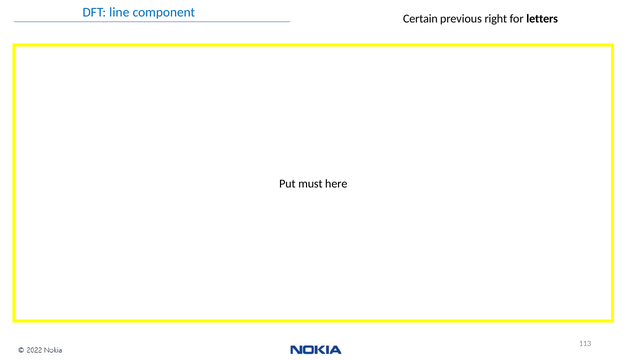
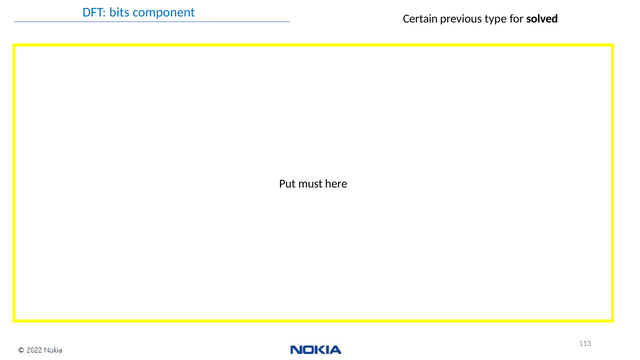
line: line -> bits (119, 12)
right: right -> type (496, 19)
letters: letters -> solved (542, 19)
